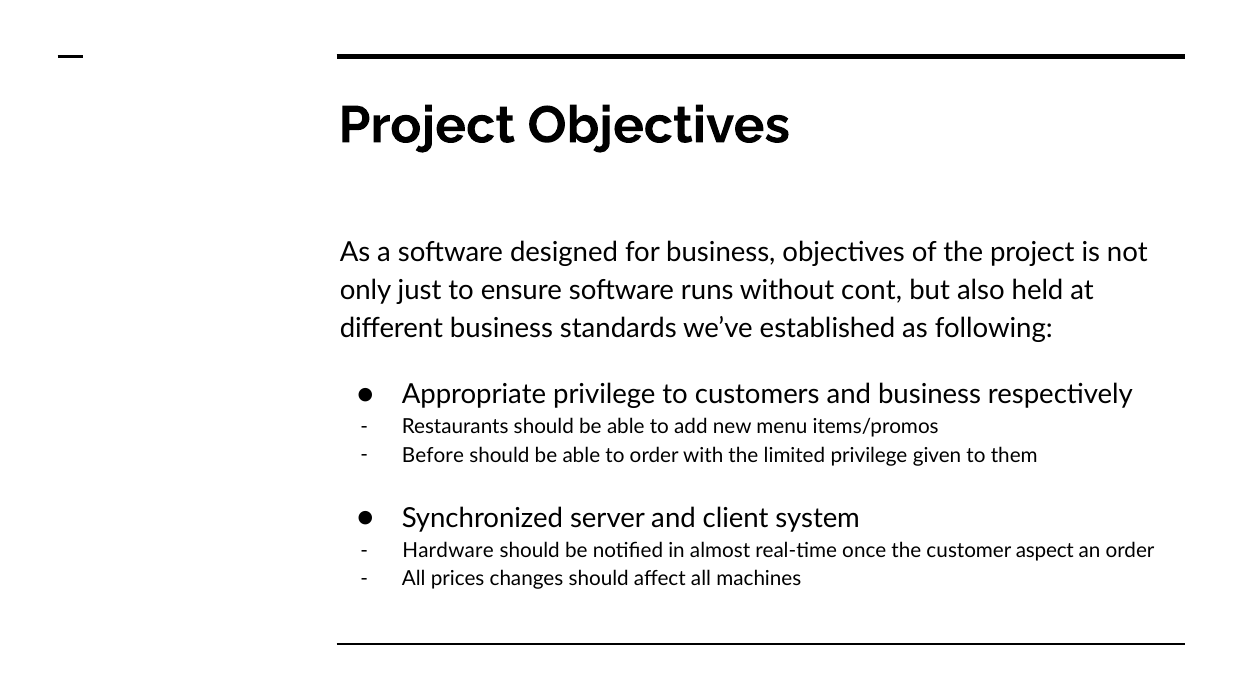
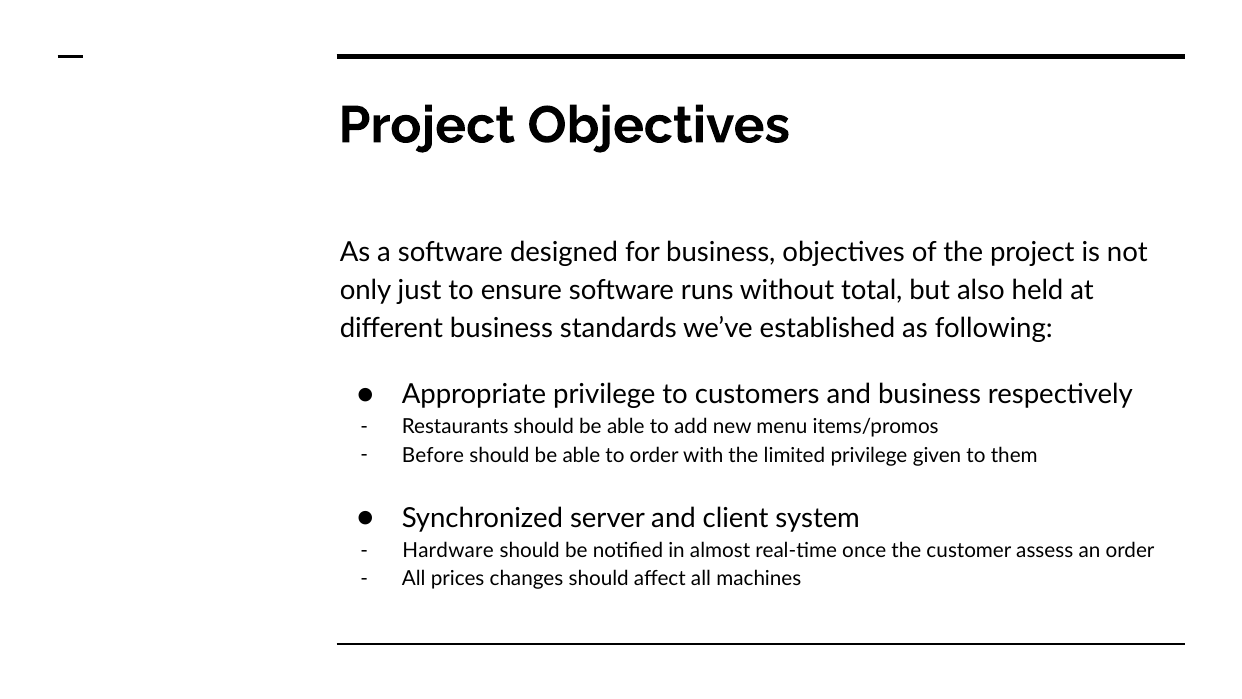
cont: cont -> total (872, 291)
aspect: aspect -> assess (1045, 550)
